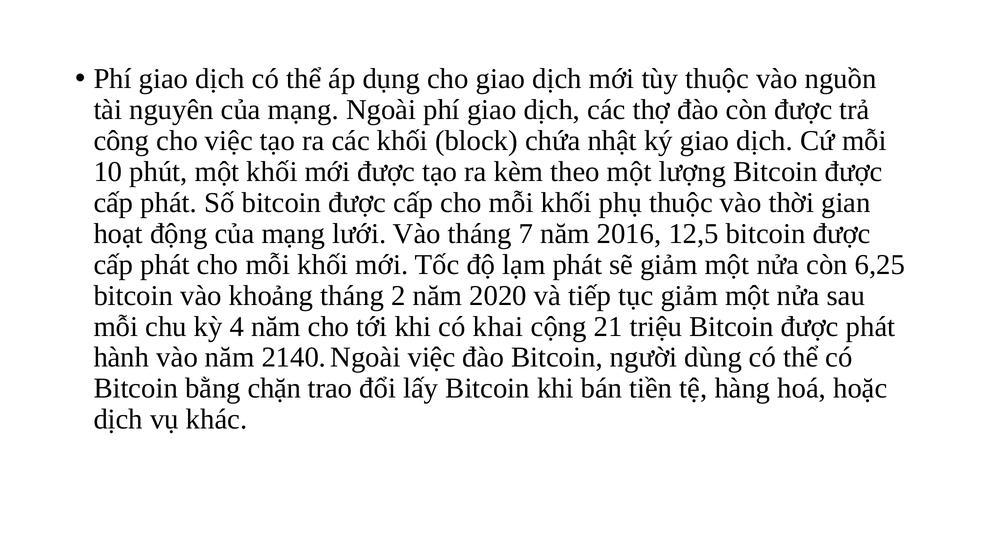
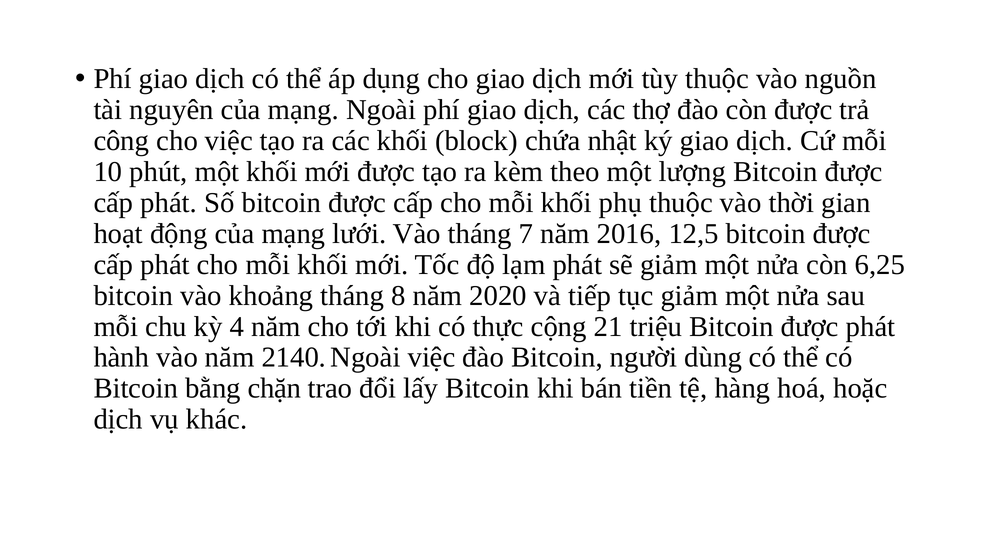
2: 2 -> 8 (399, 296)
khai: khai -> thực (498, 327)
